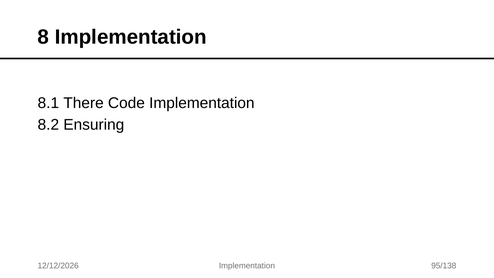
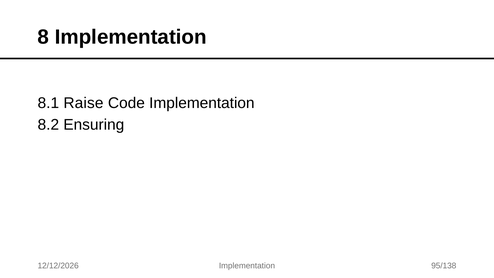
There: There -> Raise (83, 103)
